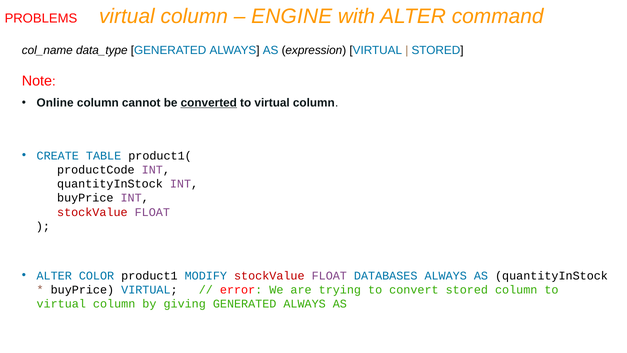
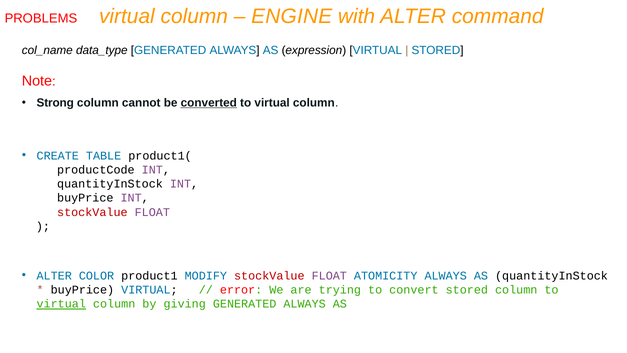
Online: Online -> Strong (55, 103)
DATABASES: DATABASES -> ATOMICITY (386, 275)
virtual underline: none -> present (61, 304)
